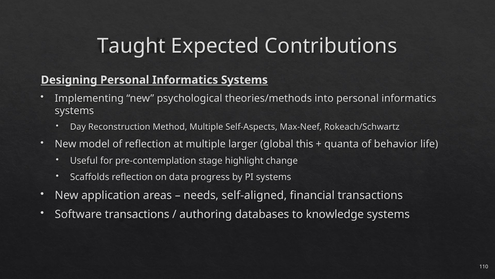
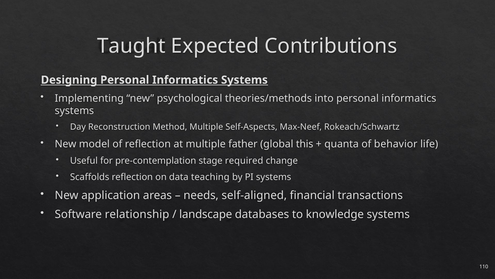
larger: larger -> father (243, 144)
highlight: highlight -> required (244, 161)
progress: progress -> teaching (210, 177)
Software transactions: transactions -> relationship (137, 214)
authoring: authoring -> landscape (206, 214)
